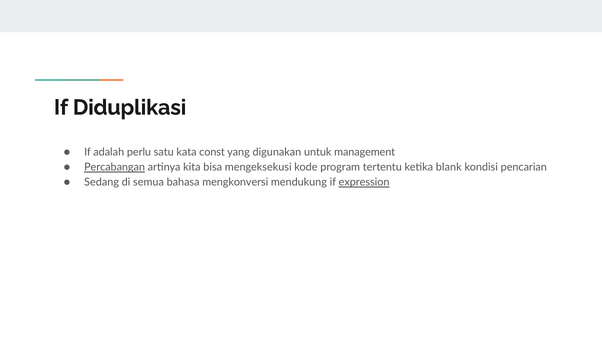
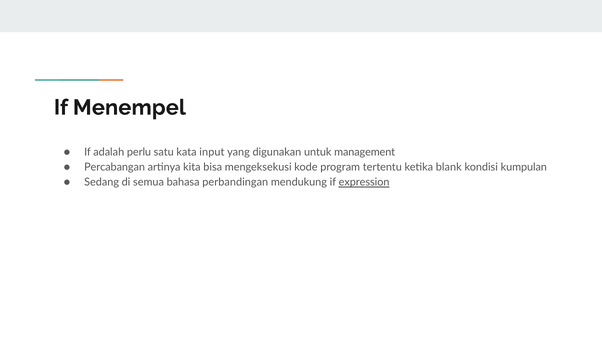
Diduplikasi: Diduplikasi -> Menempel (129, 107)
const: const -> input (212, 152)
Percabangan underline: present -> none (115, 167)
pencarian: pencarian -> kumpulan (524, 167)
mengkonversi: mengkonversi -> perbandingan (235, 182)
